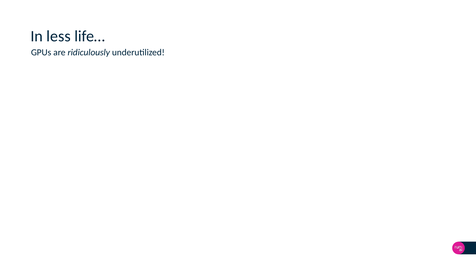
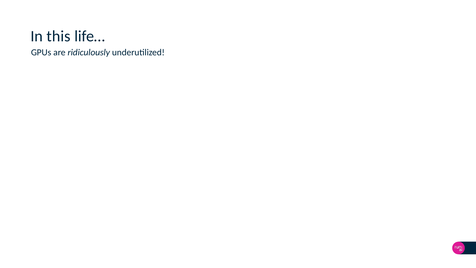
less: less -> this (58, 36)
